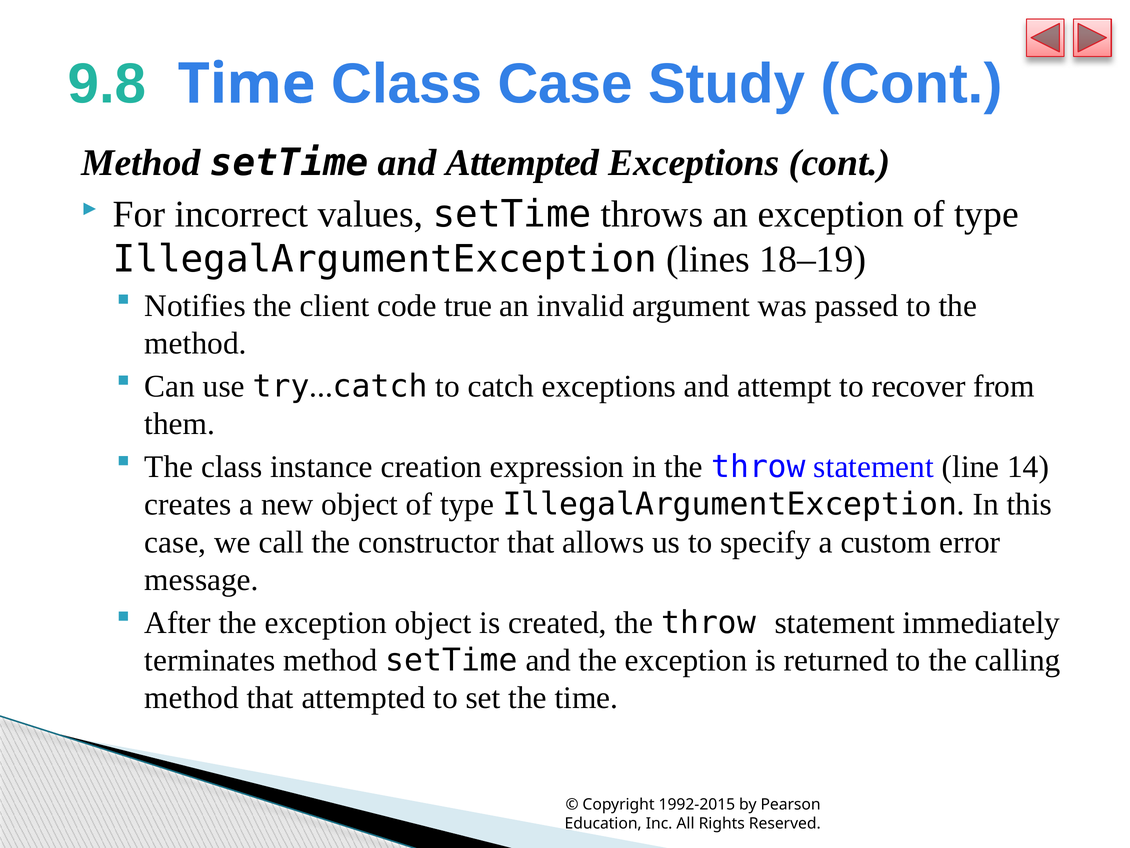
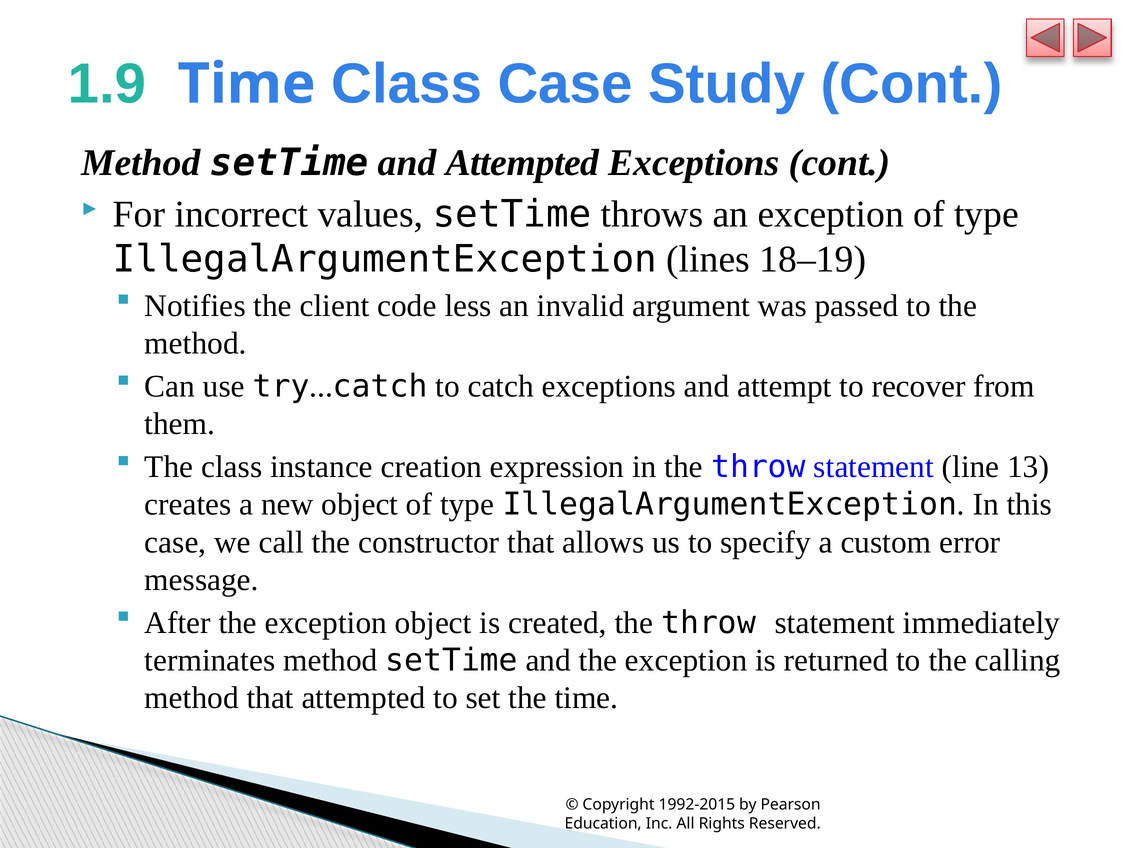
9.8: 9.8 -> 1.9 (107, 84)
true: true -> less (468, 306)
14: 14 -> 13 (1028, 466)
